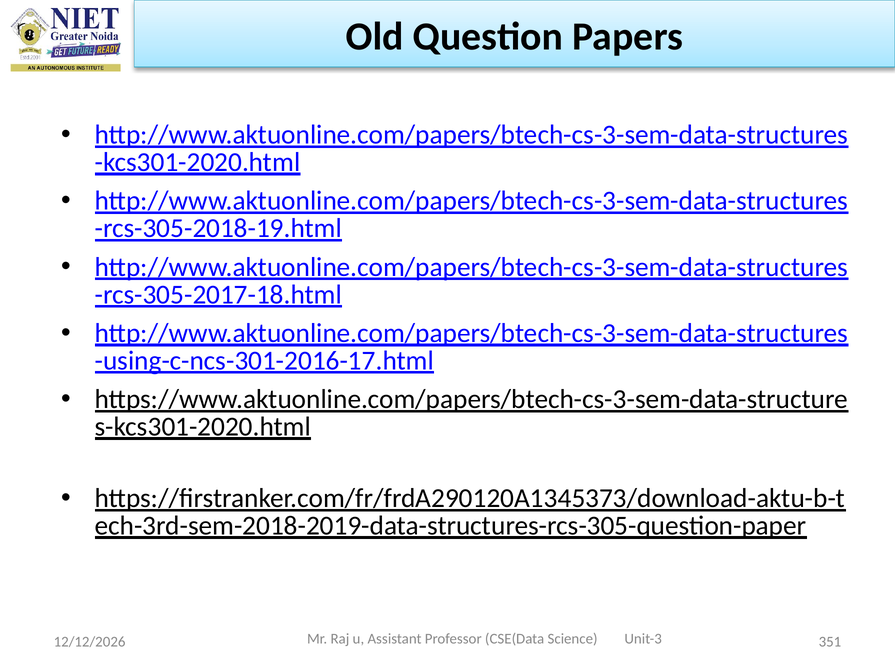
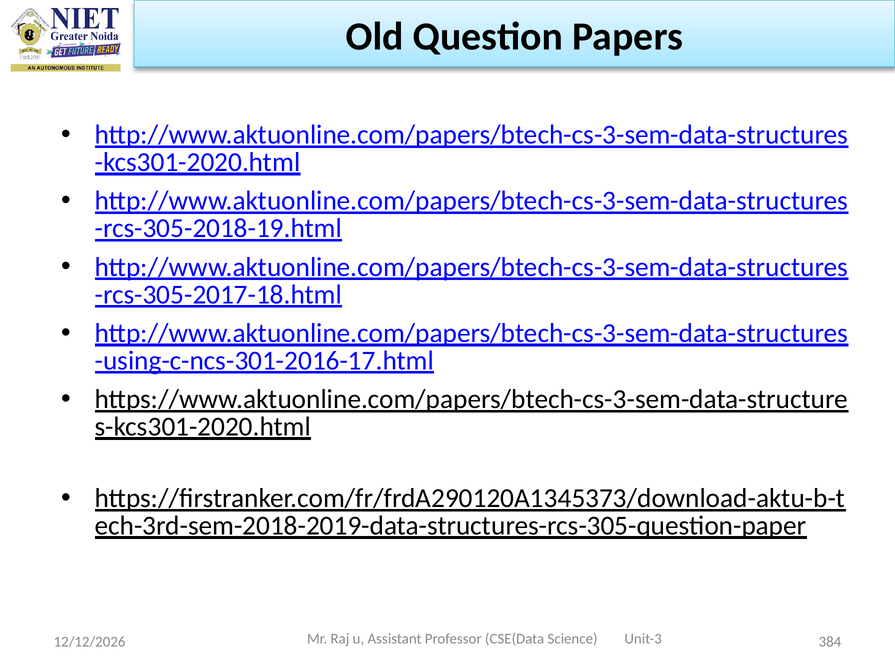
351: 351 -> 384 (830, 641)
